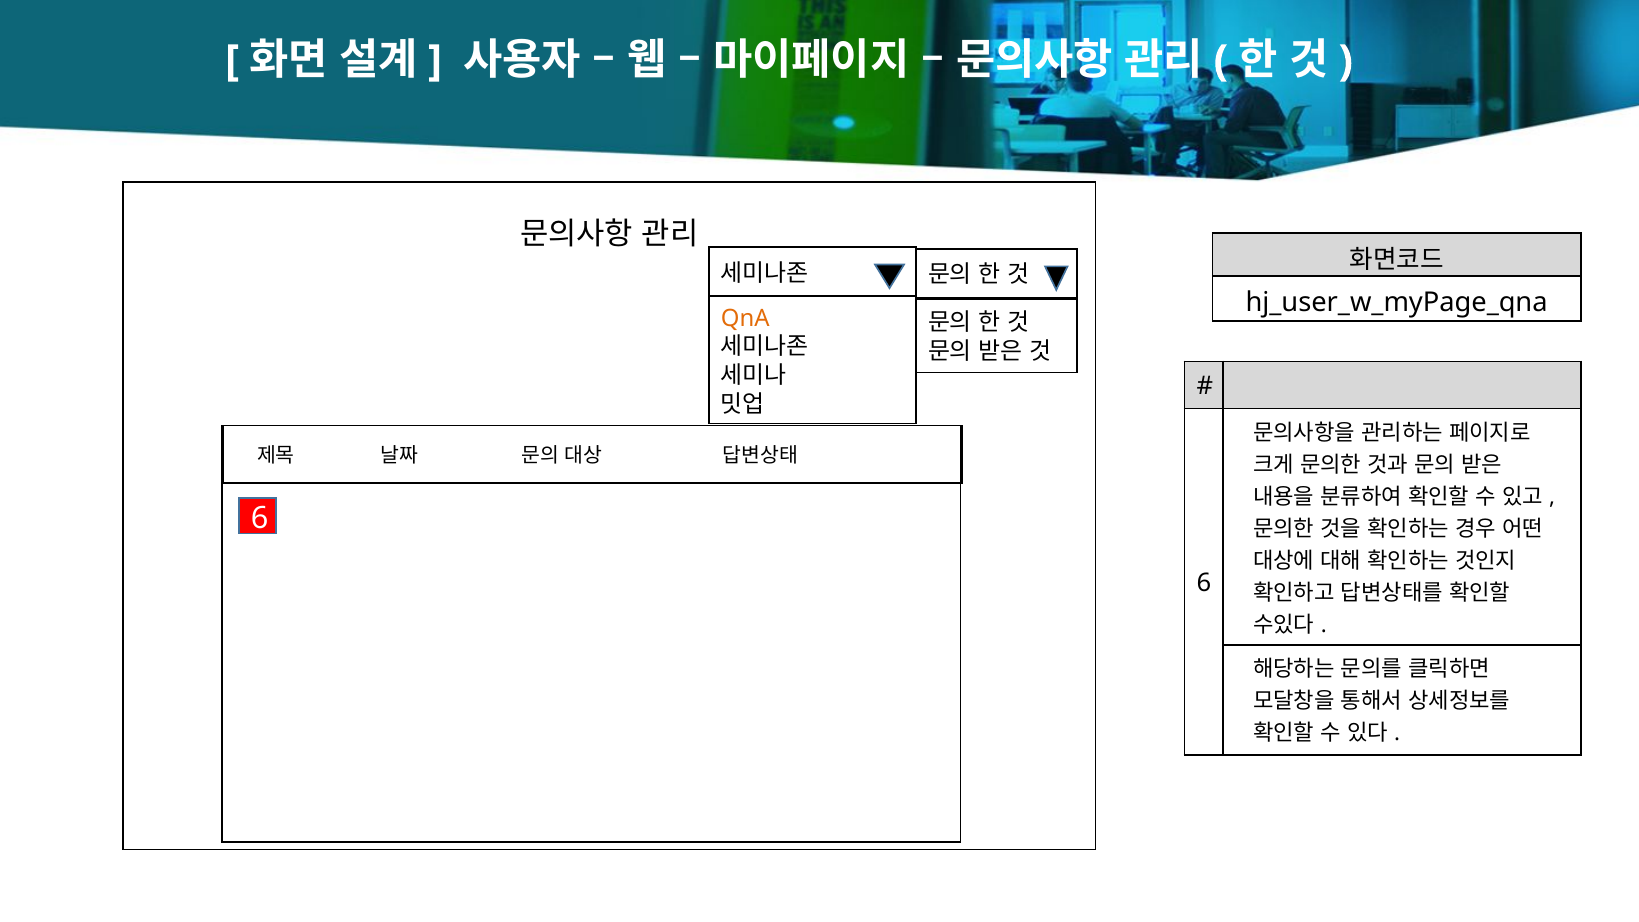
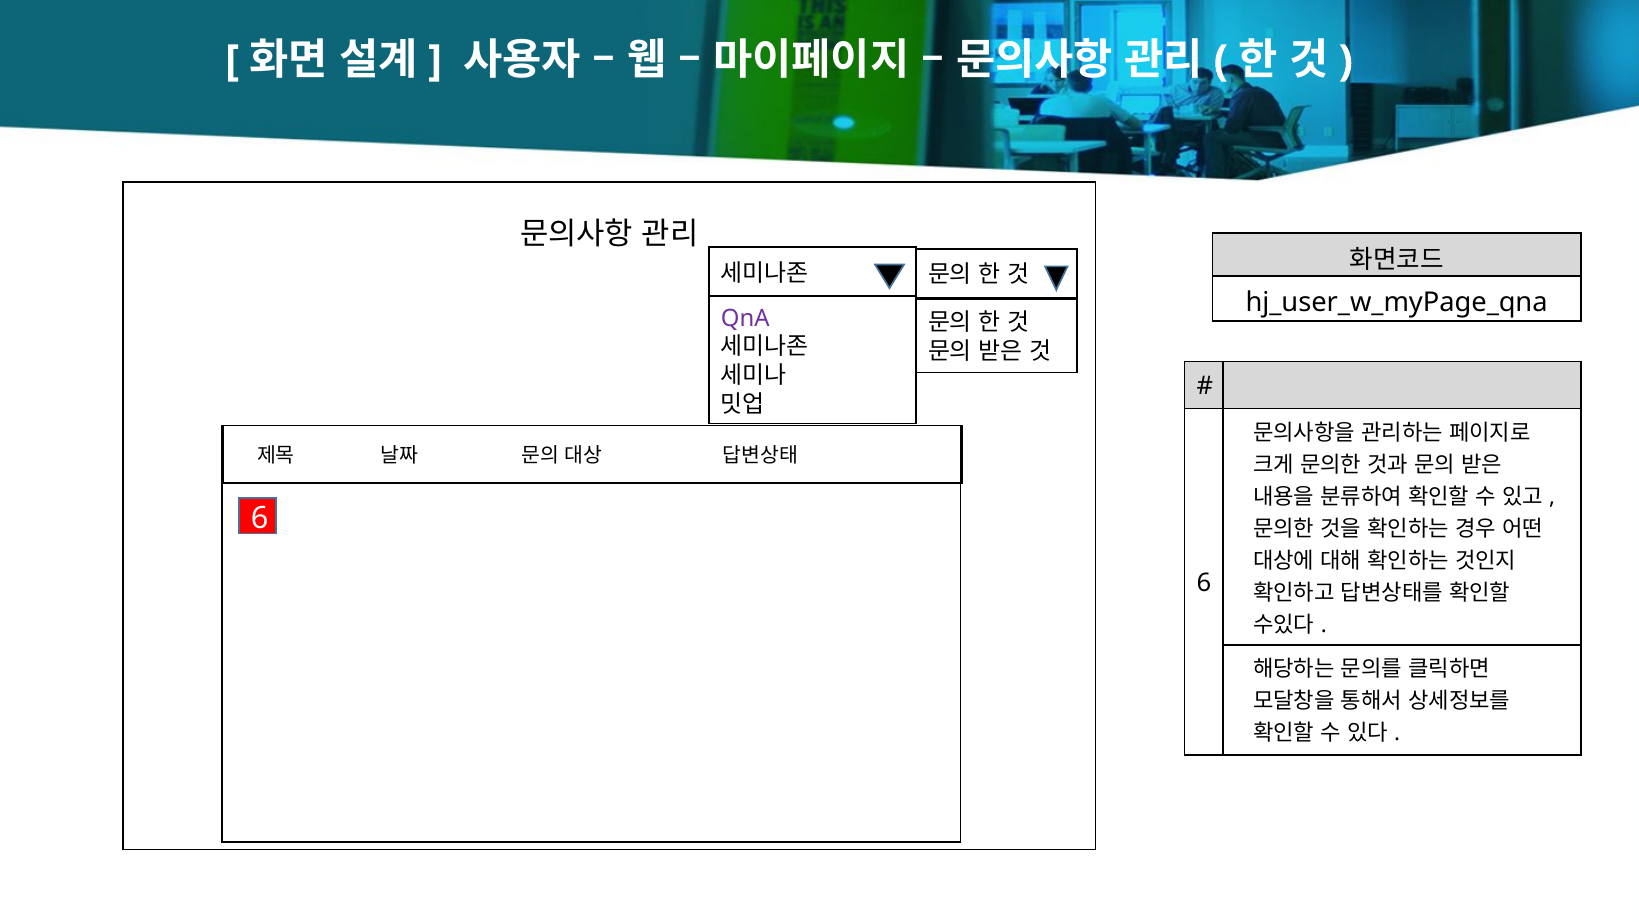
QnA colour: orange -> purple (745, 318)
